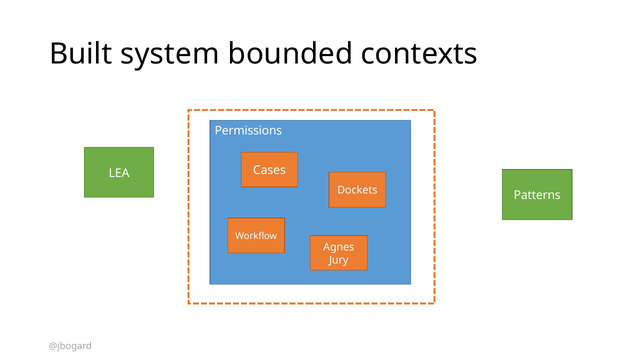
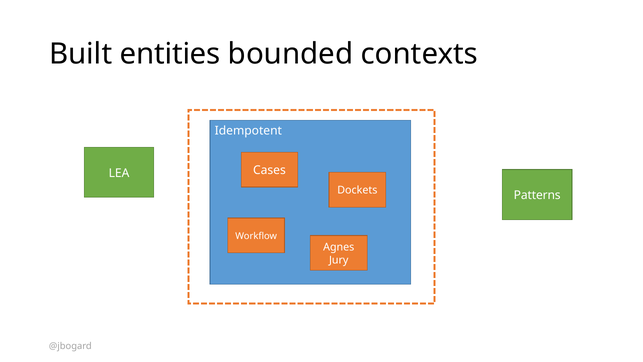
system: system -> entities (170, 54)
Permissions: Permissions -> Idempotent (248, 131)
